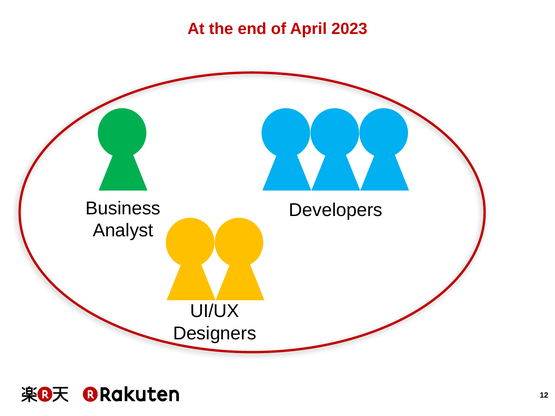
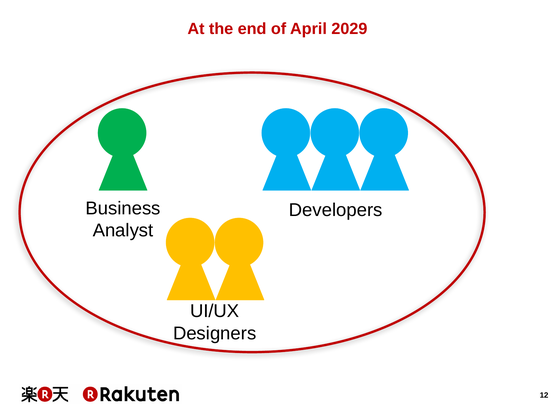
2023: 2023 -> 2029 (349, 29)
